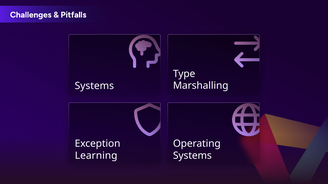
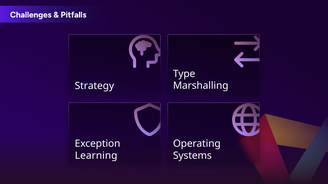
Systems: Systems -> Strategy (94, 86)
